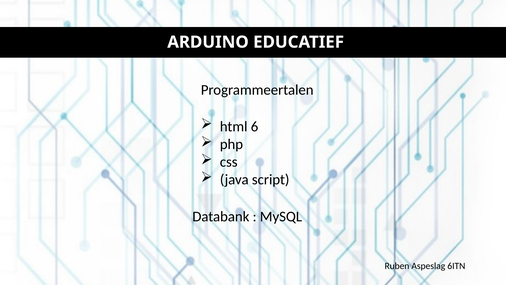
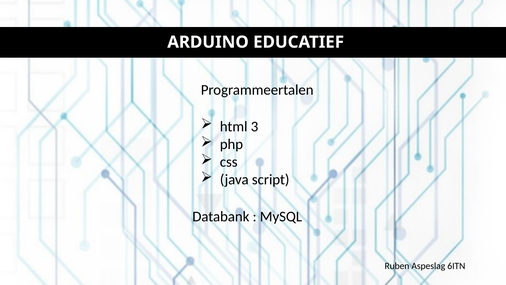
6: 6 -> 3 (255, 126)
